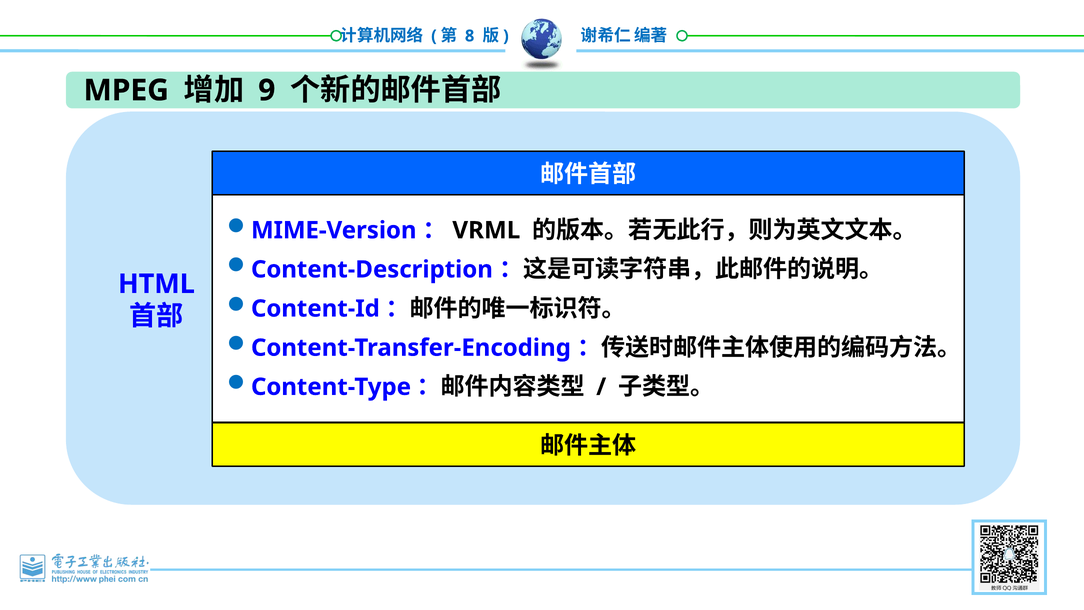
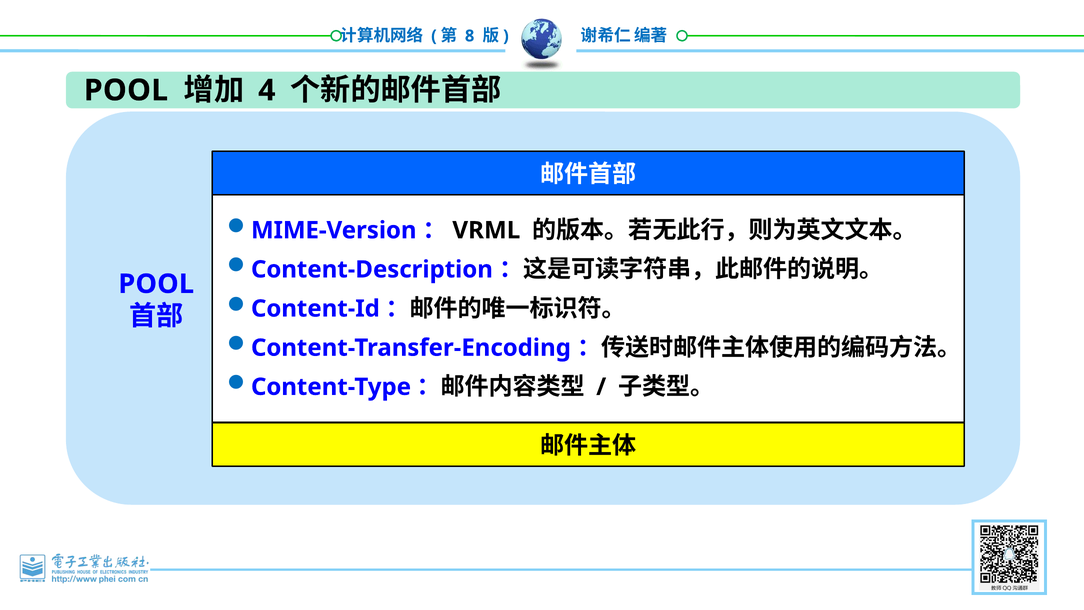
MPEG: MPEG -> POOL (126, 90)
9: 9 -> 4 (267, 90)
HTML: HTML -> POOL (156, 284)
